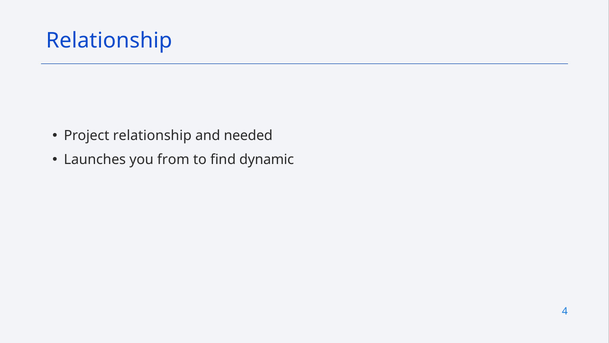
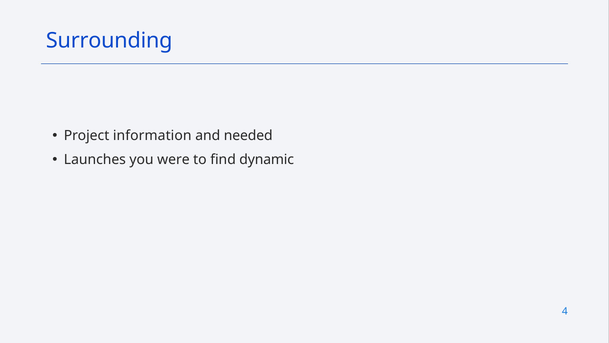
Relationship: Relationship -> Surrounding (109, 41)
Project relationship: relationship -> information (152, 136)
from: from -> were (173, 160)
